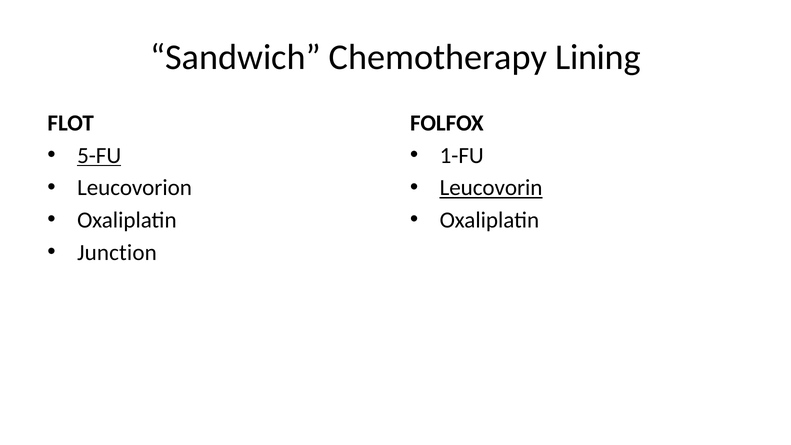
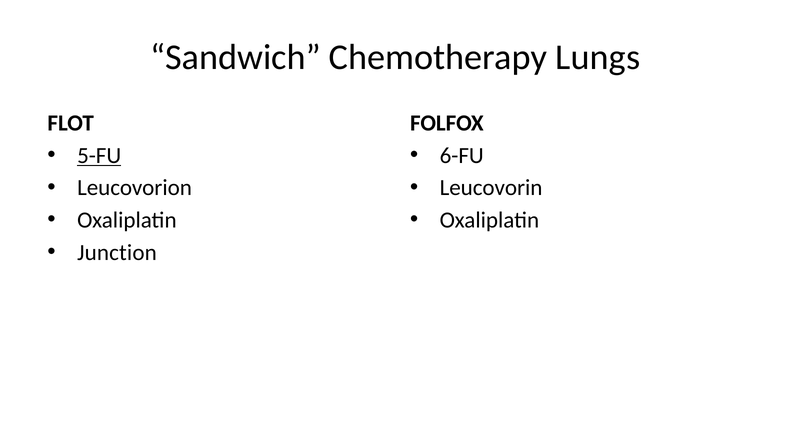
Lining: Lining -> Lungs (598, 57)
1-FU: 1-FU -> 6-FU (462, 156)
Leucovorin underline: present -> none (491, 188)
